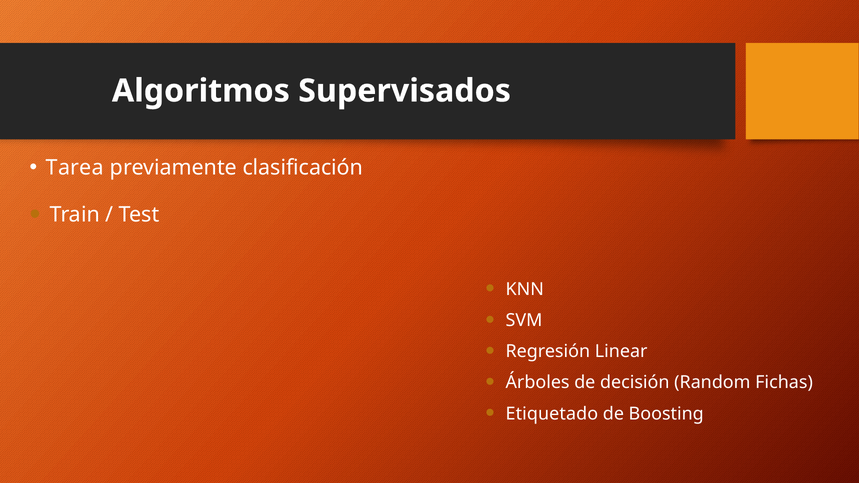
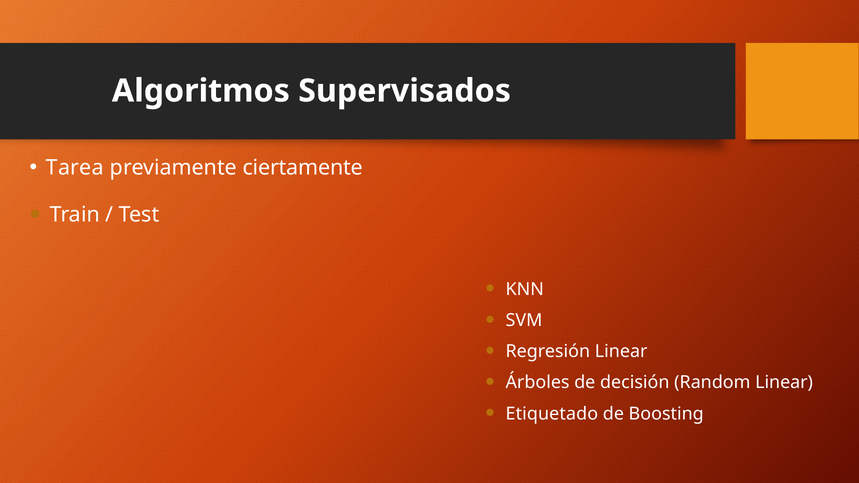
clasificación: clasificación -> ciertamente (303, 168)
Random Fichas: Fichas -> Linear (784, 383)
